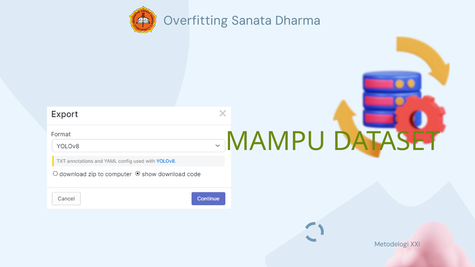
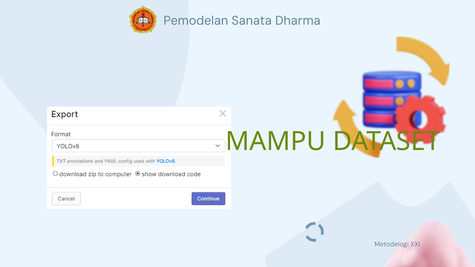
Overfitting: Overfitting -> Pemodelan (196, 21)
